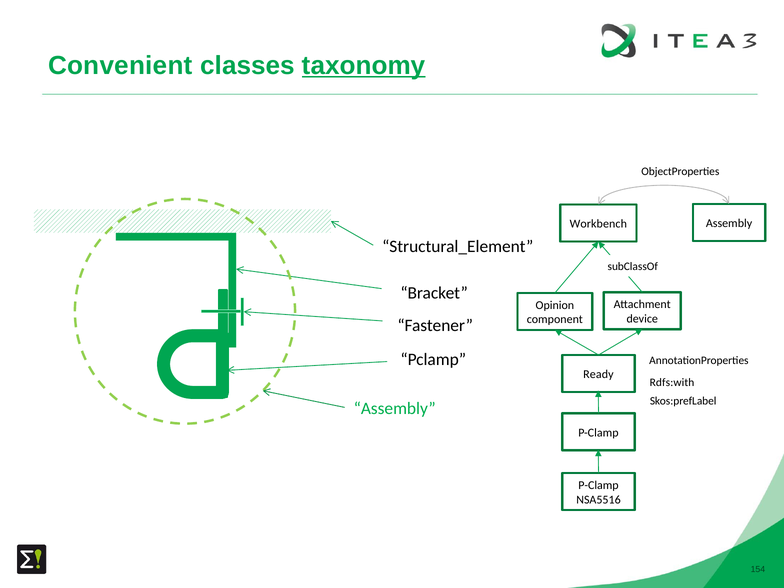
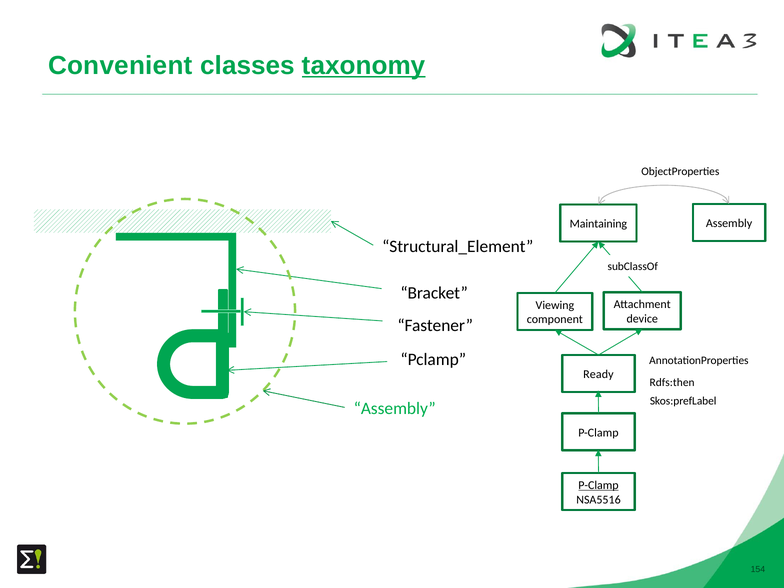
Workbench: Workbench -> Maintaining (598, 224)
Opinion: Opinion -> Viewing (555, 305)
Rdfs:with: Rdfs:with -> Rdfs:then (672, 382)
P-Clamp underline: none -> present (598, 485)
